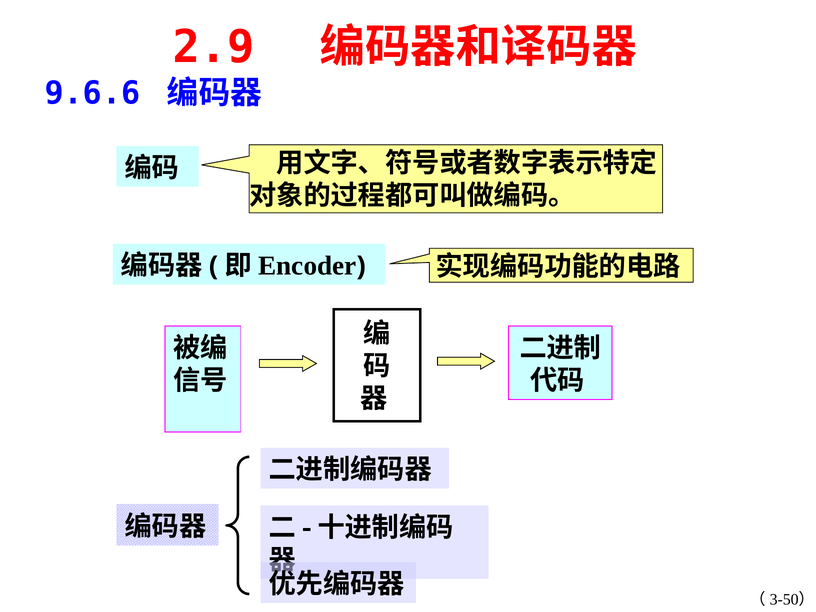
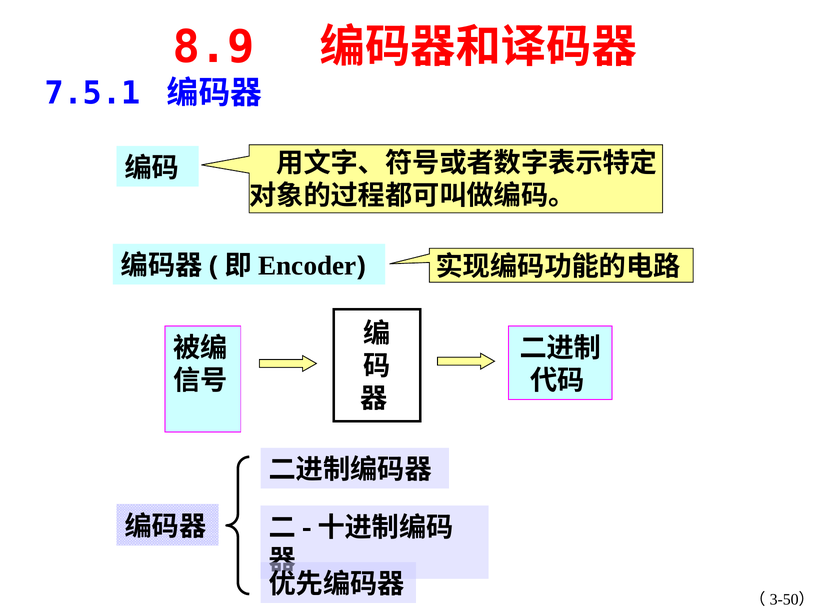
2.9: 2.9 -> 8.9 (214, 47)
9.6.6: 9.6.6 -> 7.5.1 (93, 93)
